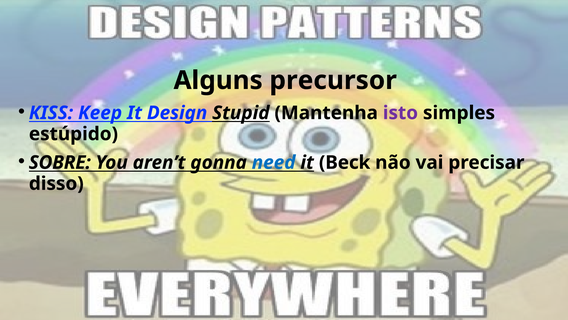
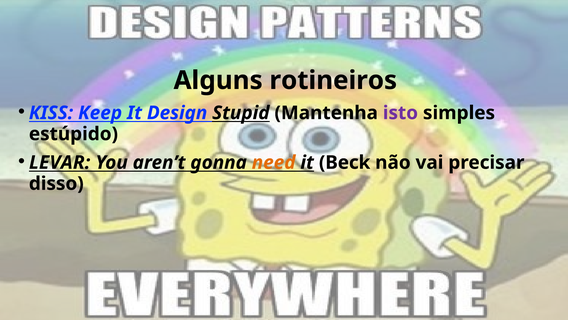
precursor: precursor -> rotineiros (333, 80)
SOBRE: SOBRE -> LEVAR (60, 162)
need colour: blue -> orange (274, 162)
